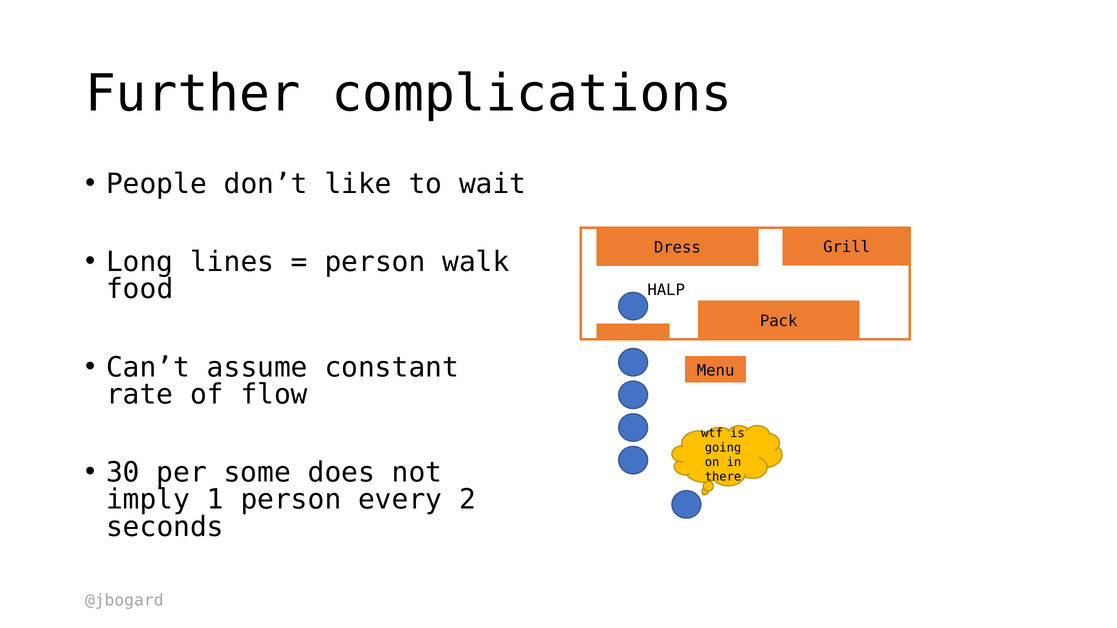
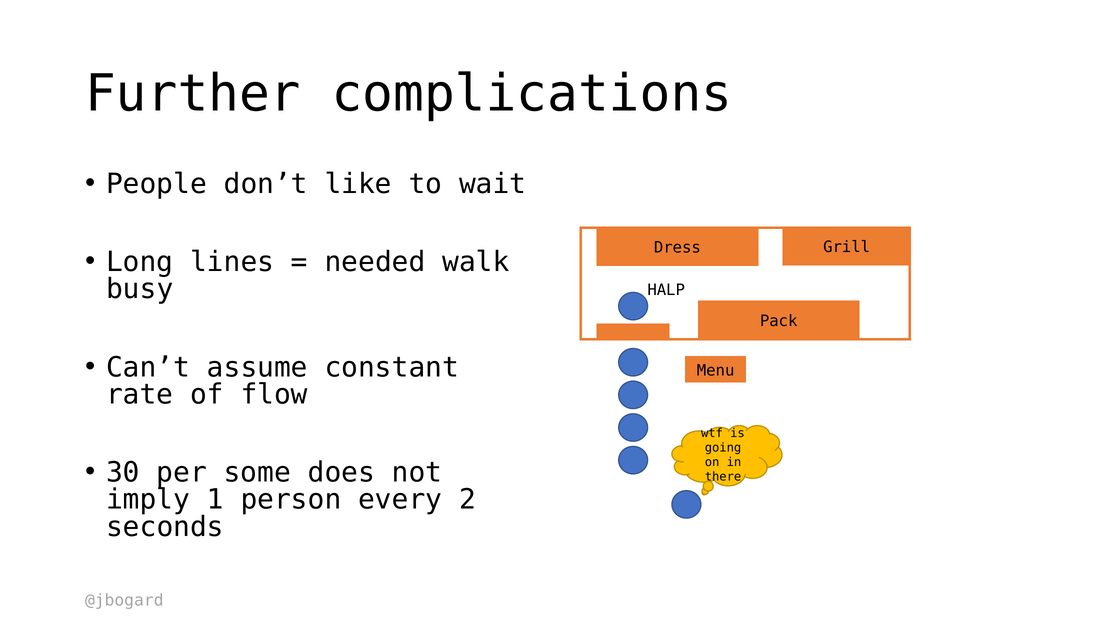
person: person -> needed (375, 262)
food: food -> busy (140, 289)
